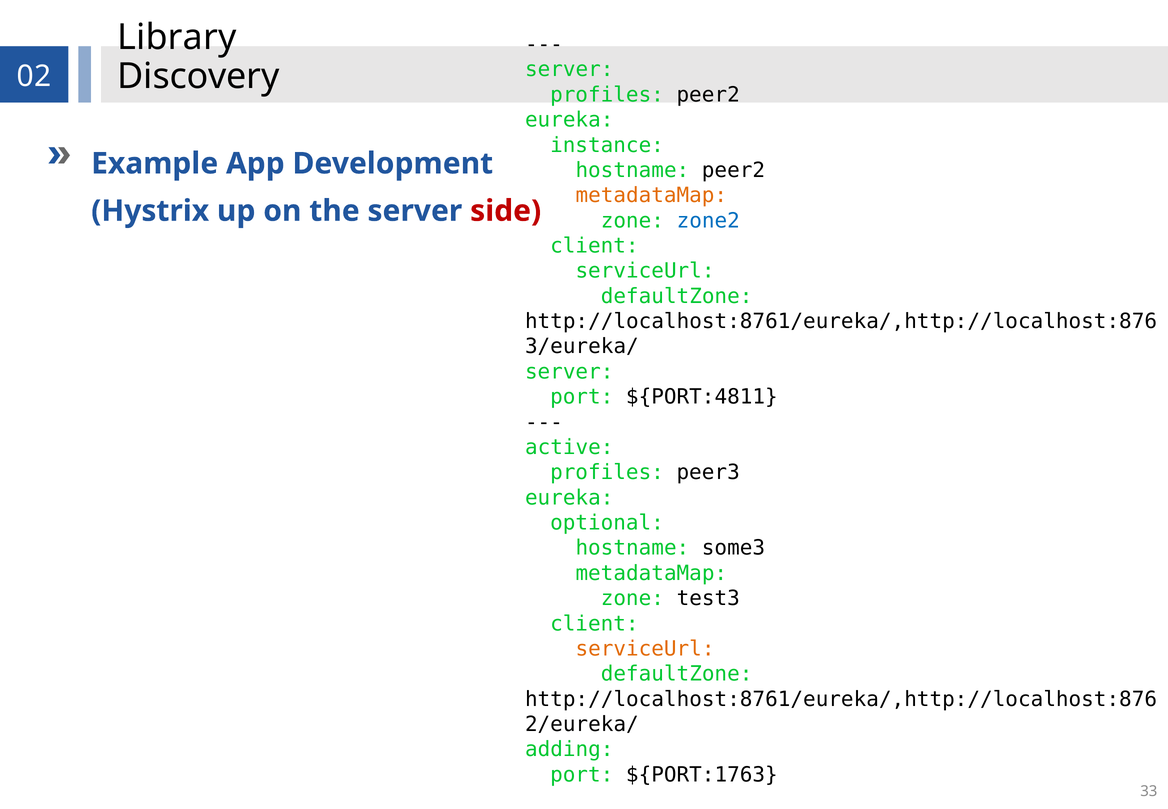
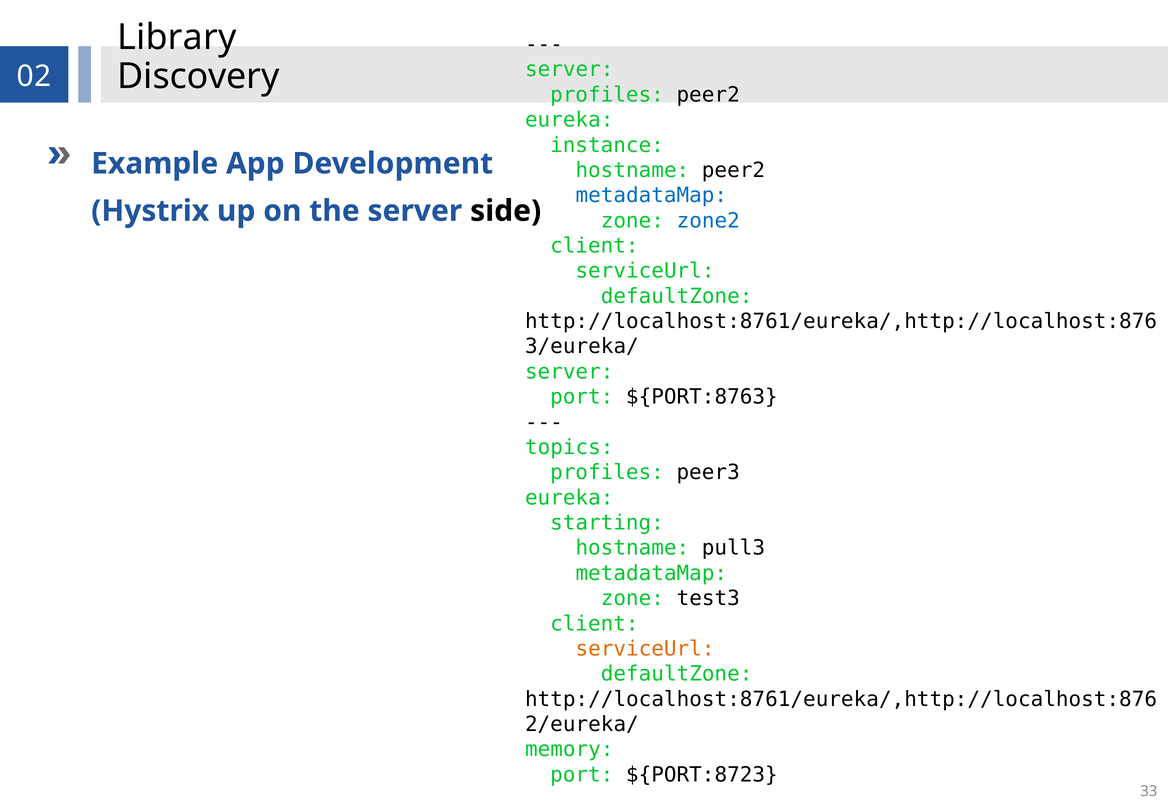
metadataMap colour: orange -> blue (651, 195)
side colour: red -> black (506, 211)
${PORT:4811: ${PORT:4811 -> ${PORT:8763 (702, 397)
active: active -> topics (569, 447)
optional: optional -> starting (607, 523)
some3: some3 -> pull3 (733, 548)
adding: adding -> memory (569, 749)
${PORT:1763: ${PORT:1763 -> ${PORT:8723 (702, 774)
